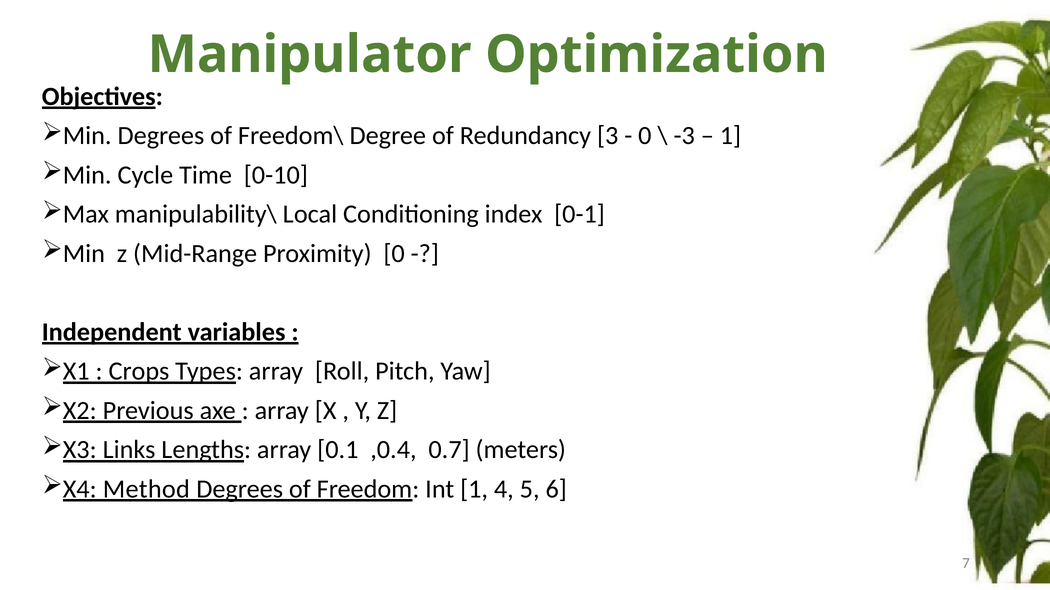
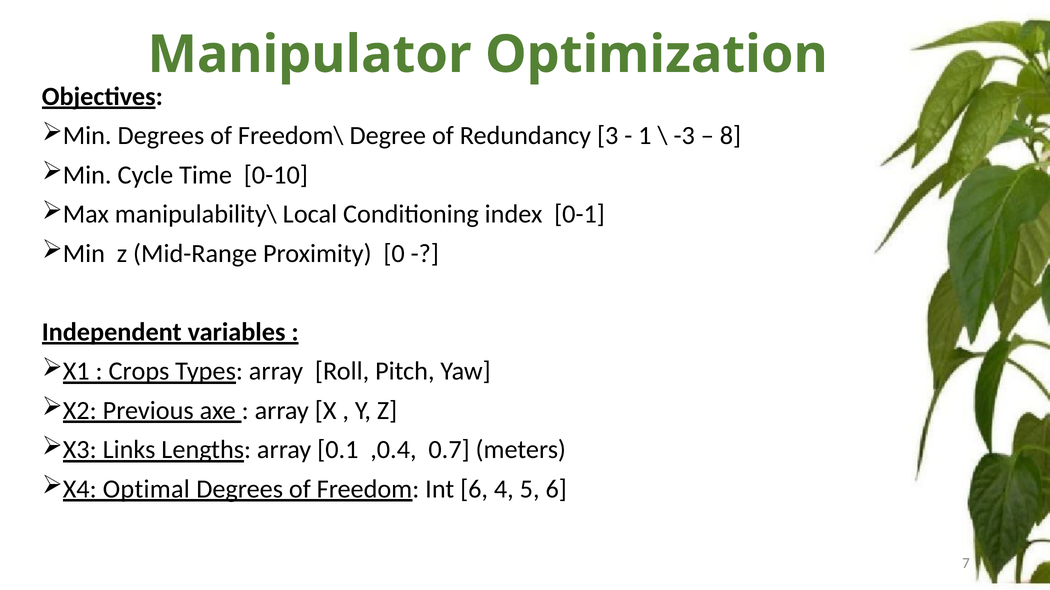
0: 0 -> 1 (645, 136)
1: 1 -> 8 (731, 136)
Method: Method -> Optimal (146, 490)
Int 1: 1 -> 6 (474, 490)
